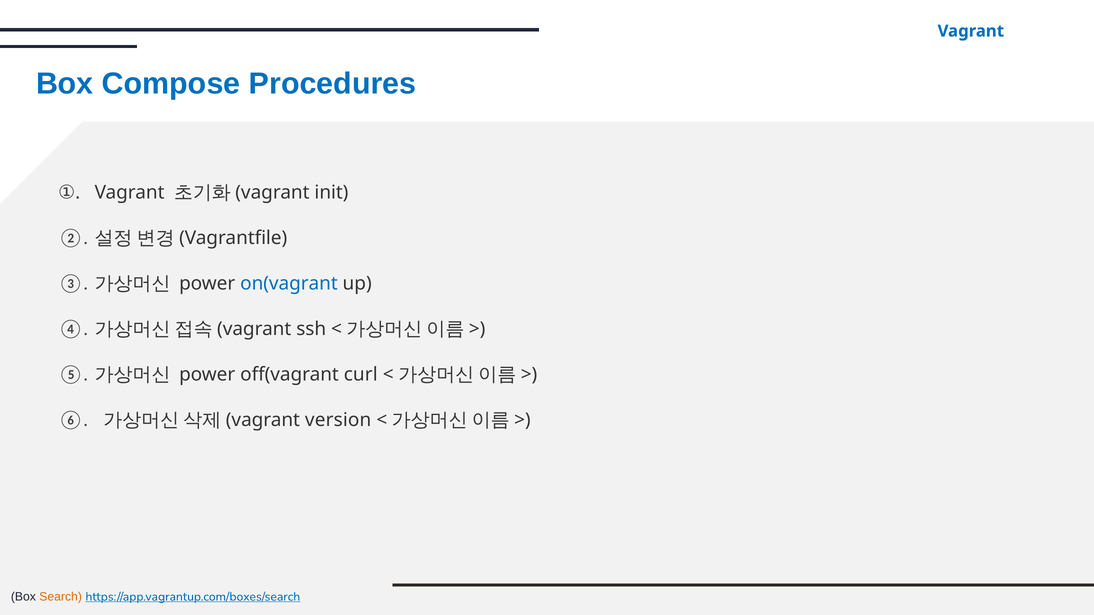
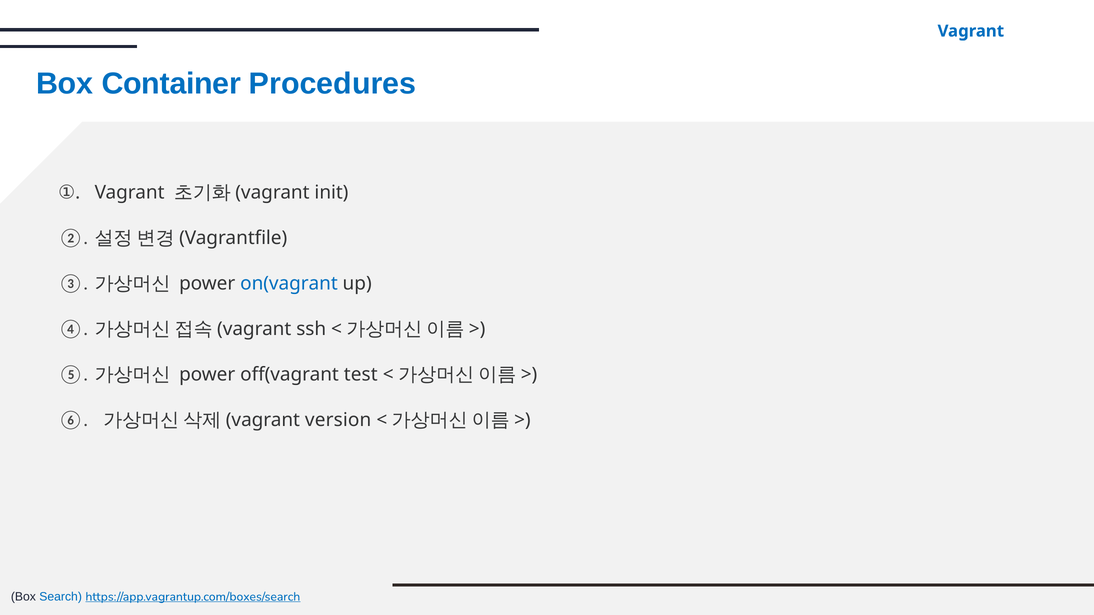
Compose: Compose -> Container (171, 84)
curl: curl -> test (361, 375)
Search colour: orange -> blue (61, 597)
